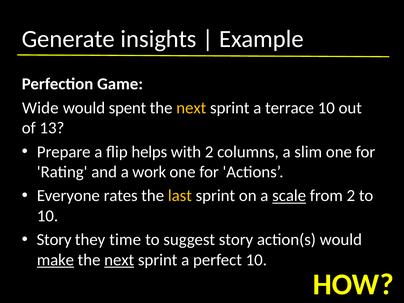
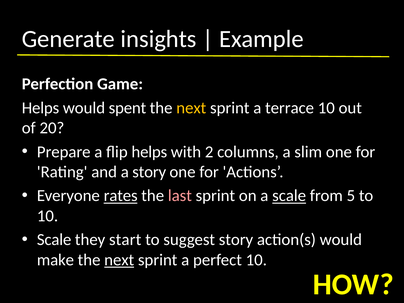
Wide: Wide -> Helps (40, 108)
13: 13 -> 20 (52, 128)
a work: work -> story (149, 172)
rates underline: none -> present (121, 196)
last colour: yellow -> pink (180, 196)
from 2: 2 -> 5 (351, 196)
Story: Story -> Scale (54, 240)
time: time -> start (125, 240)
make underline: present -> none (55, 260)
